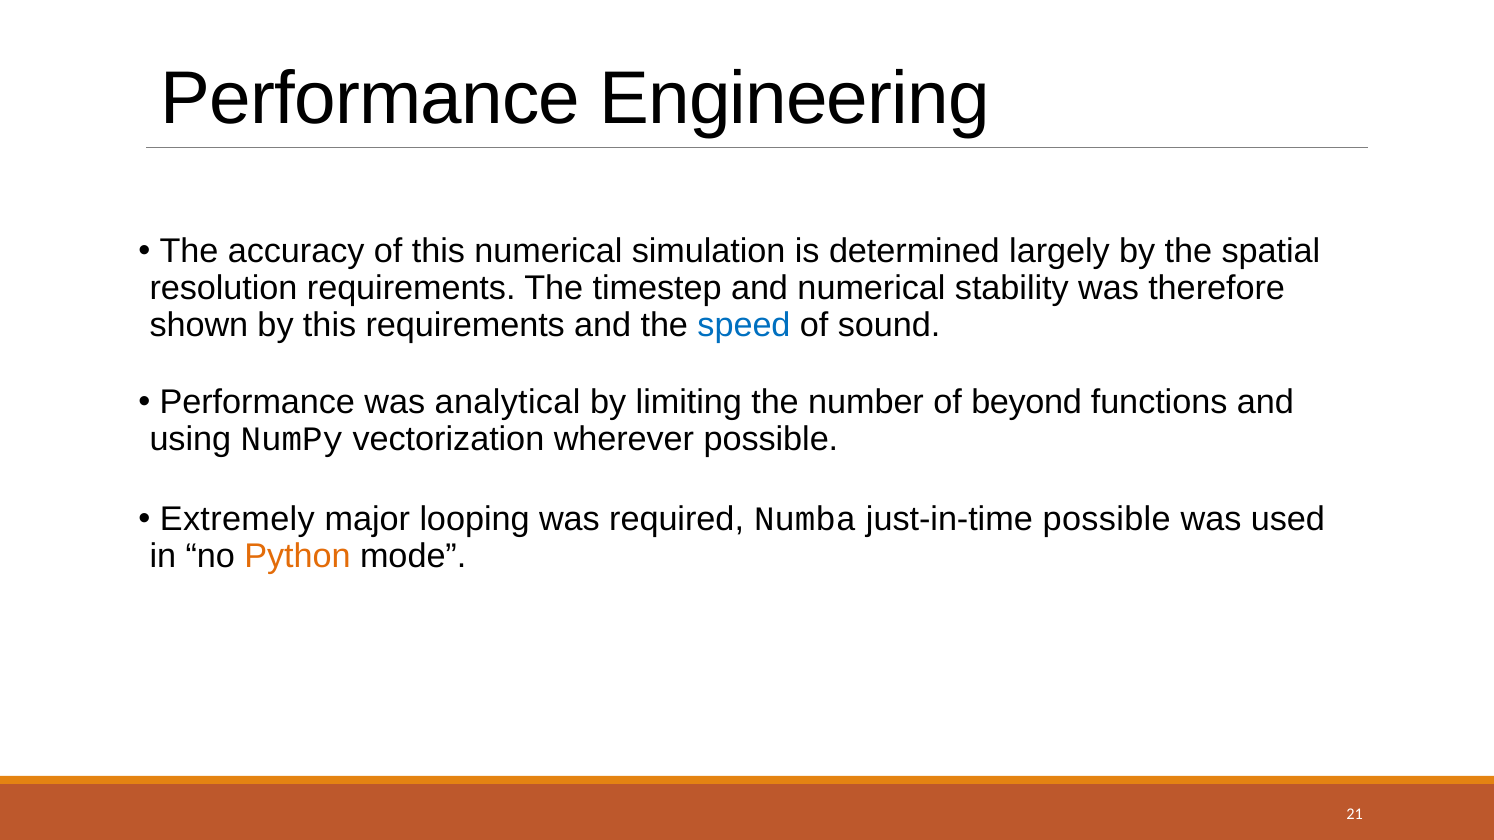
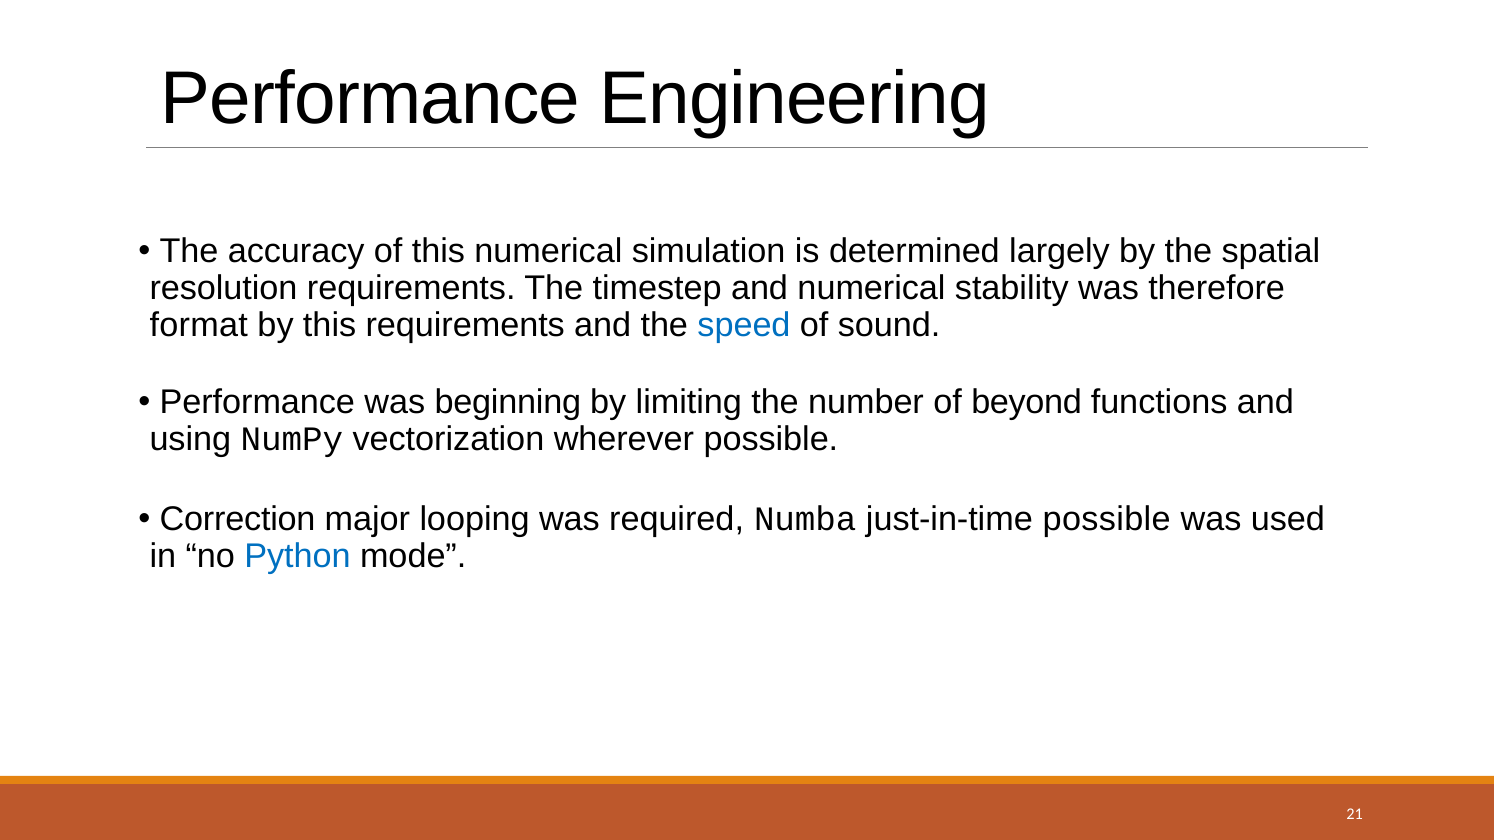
shown: shown -> format (199, 326)
analytical: analytical -> beginning (508, 402)
Extremely: Extremely -> Correction (238, 520)
Python colour: orange -> blue (297, 556)
